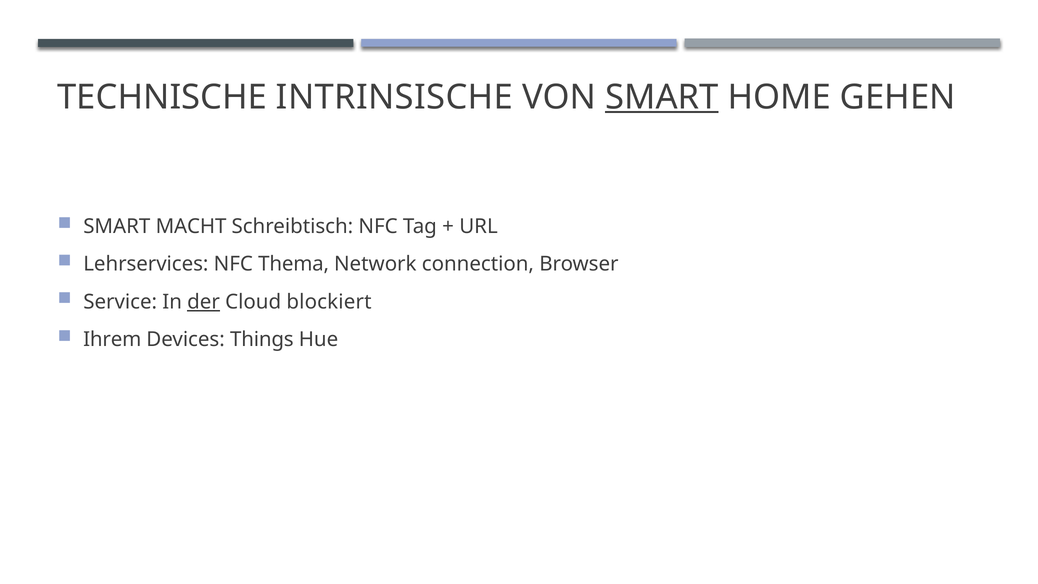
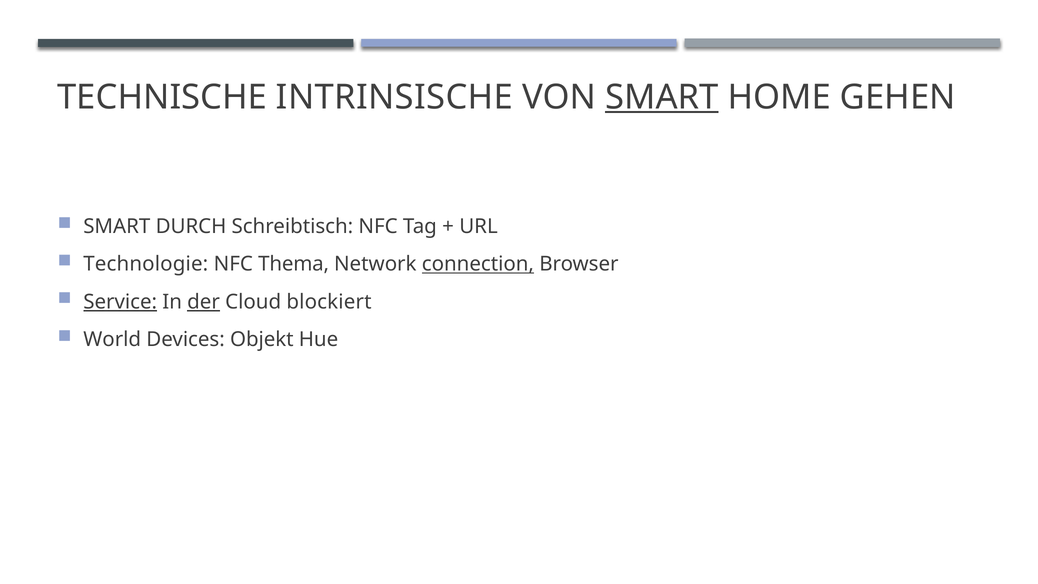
MACHT: MACHT -> DURCH (191, 226)
Lehrservices: Lehrservices -> Technologie (146, 264)
connection underline: none -> present (478, 264)
Service underline: none -> present (120, 302)
Ihrem: Ihrem -> World (112, 339)
Things: Things -> Objekt (262, 339)
